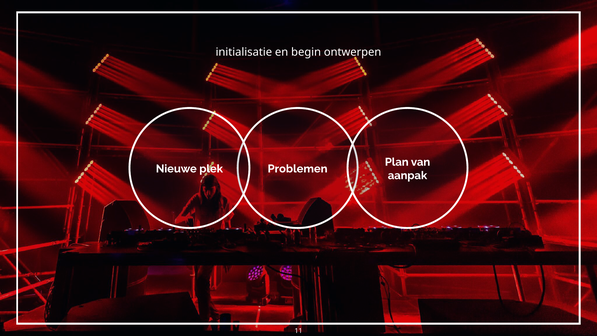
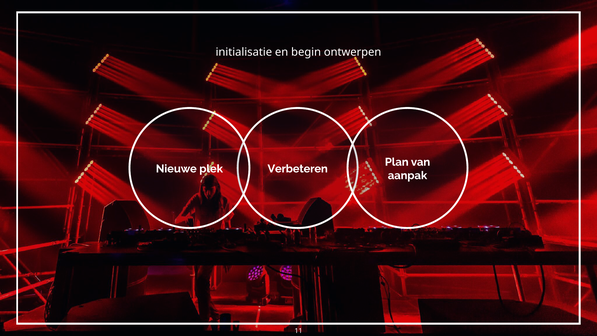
Problemen: Problemen -> Verbeteren (298, 169)
